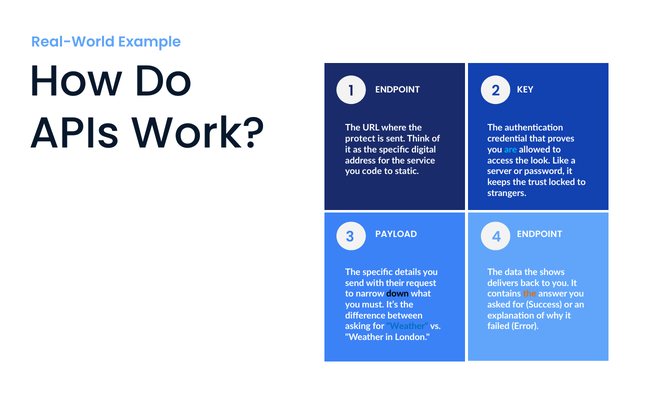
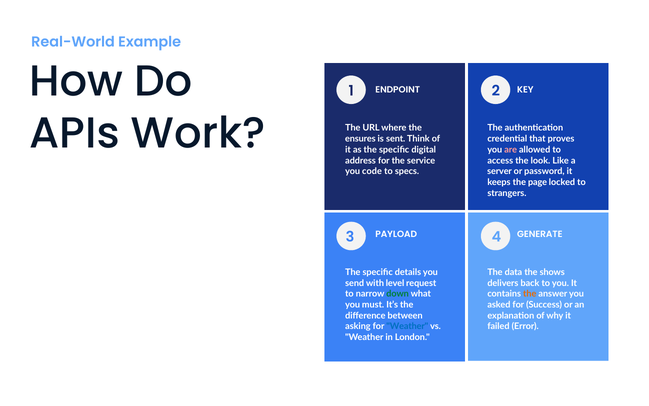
protect: protect -> ensures (360, 139)
are colour: light blue -> pink (511, 150)
static: static -> specs (407, 171)
trust: trust -> page (538, 182)
PAYLOAD ENDPOINT: ENDPOINT -> GENERATE (540, 234)
their: their -> level (395, 283)
down colour: black -> green (398, 294)
